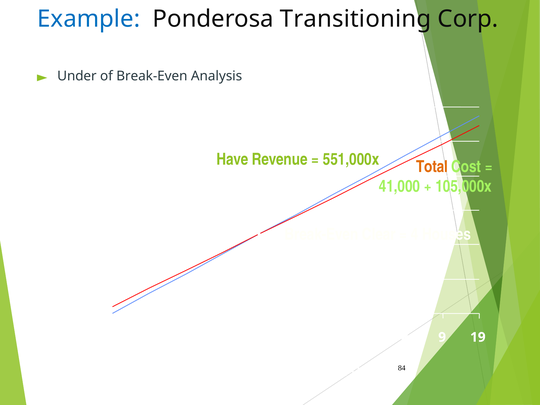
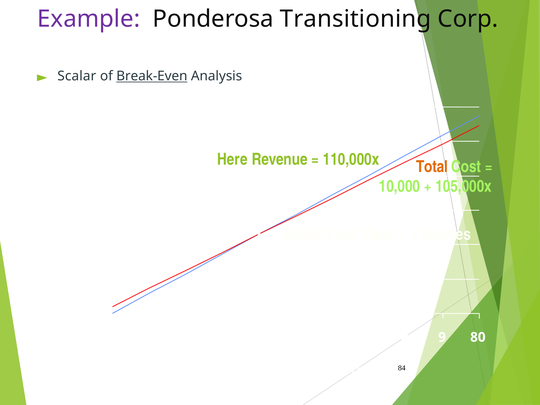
Example colour: blue -> purple (89, 19)
Under: Under -> Scalar (77, 76)
Break-Even underline: none -> present (152, 76)
Have: Have -> Here (232, 160)
551,000x: 551,000x -> 110,000x (351, 160)
41,000: 41,000 -> 10,000 (400, 187)
19: 19 -> 80 (478, 337)
